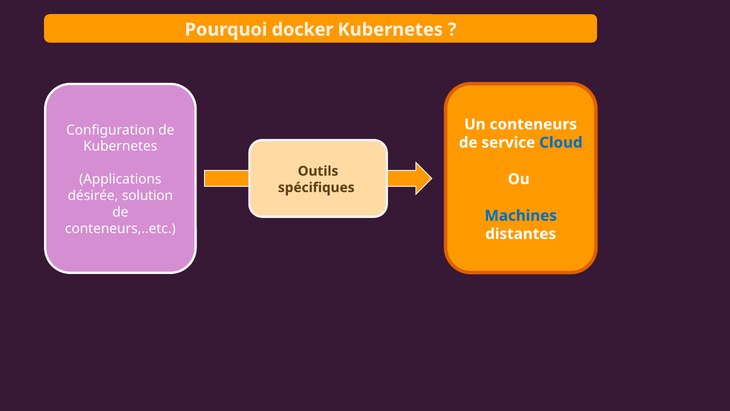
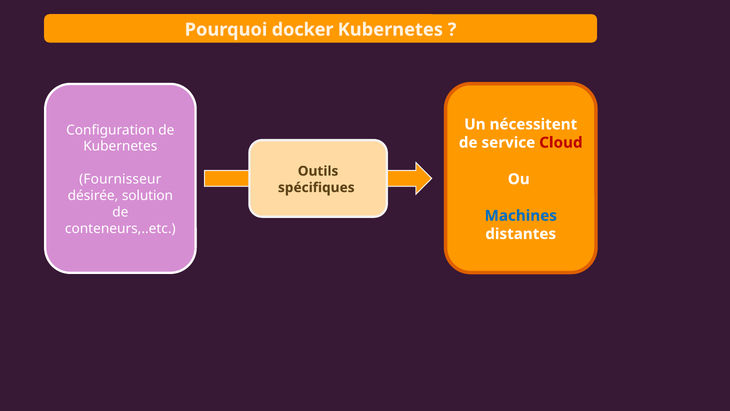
conteneurs: conteneurs -> nécessitent (533, 124)
Cloud colour: blue -> red (561, 142)
Applications: Applications -> Fournisseur (120, 179)
